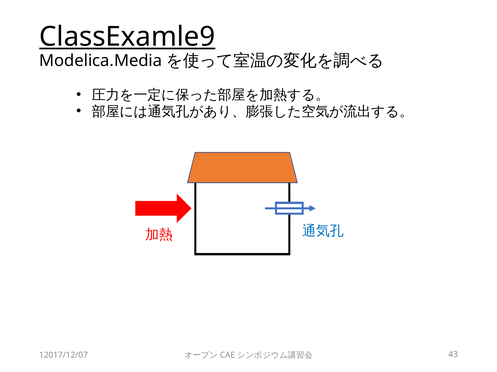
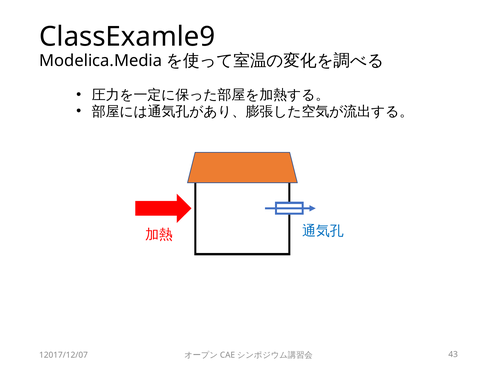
ClassExamle9 underline: present -> none (127, 37)
